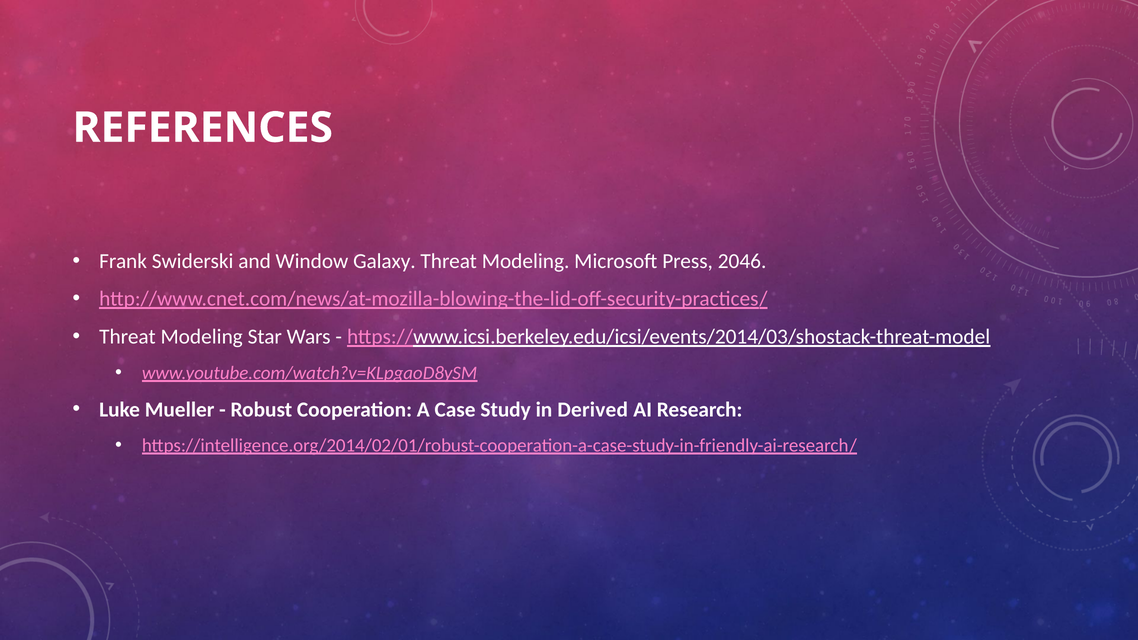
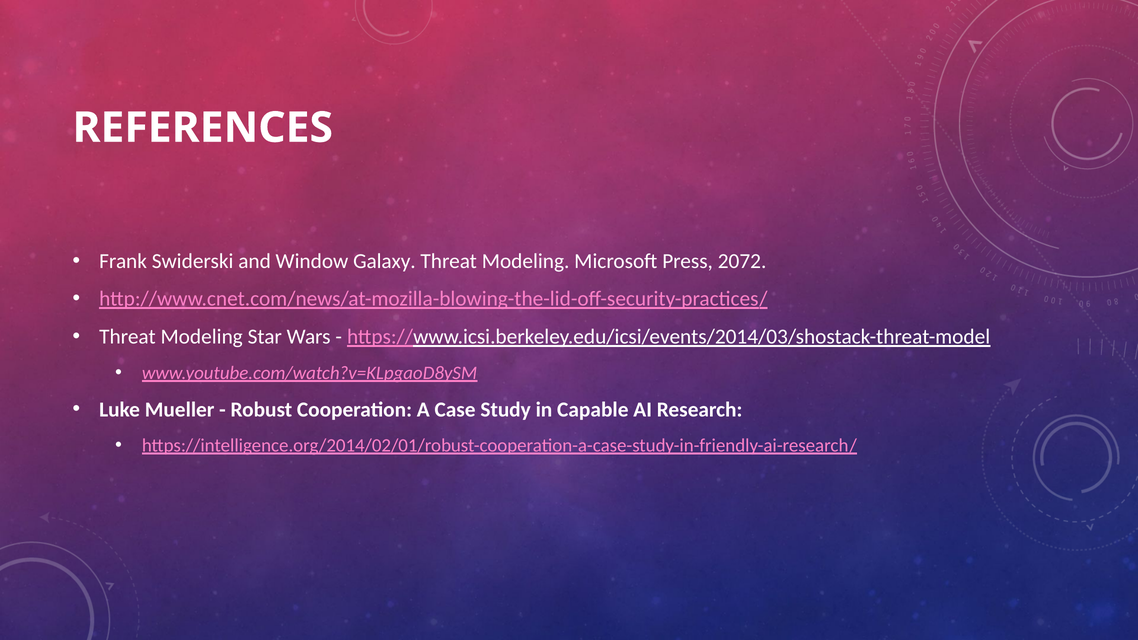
2046: 2046 -> 2072 (742, 261)
Derived: Derived -> Capable (593, 410)
